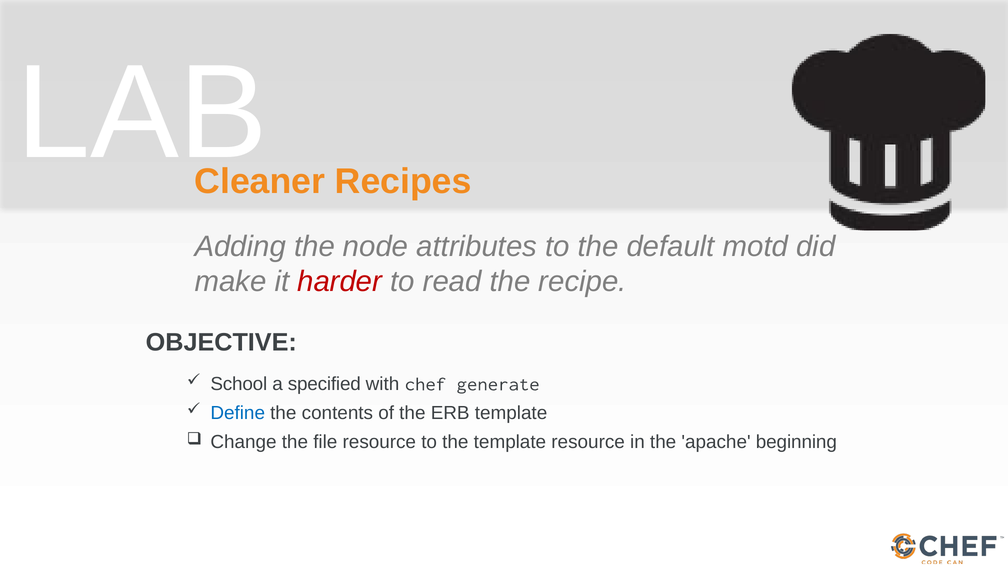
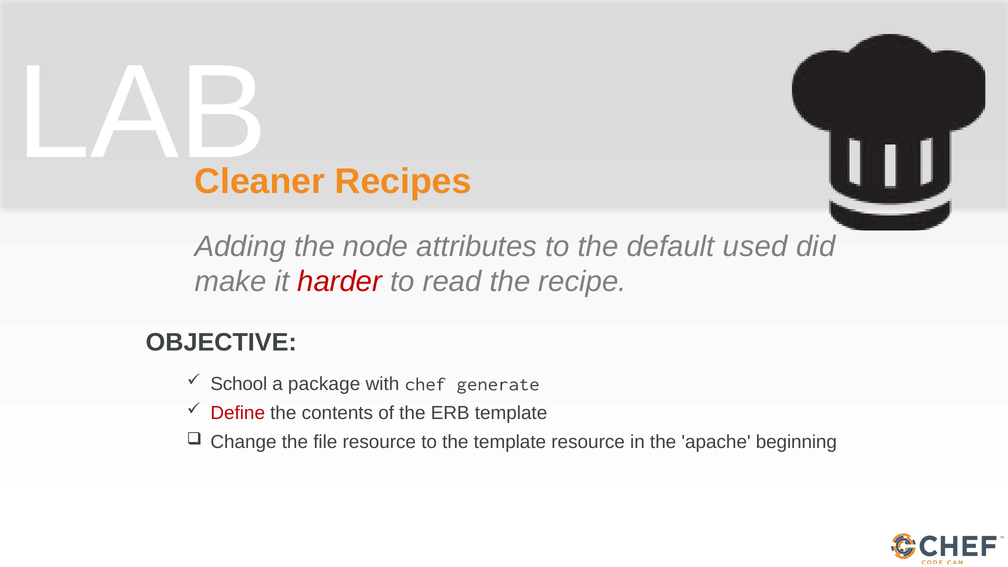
motd: motd -> used (755, 246)
specified: specified -> package (324, 384)
Define colour: blue -> red (238, 413)
